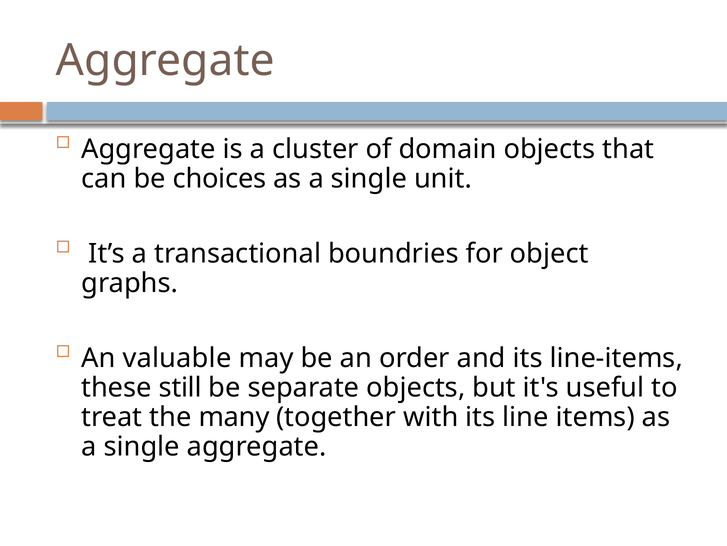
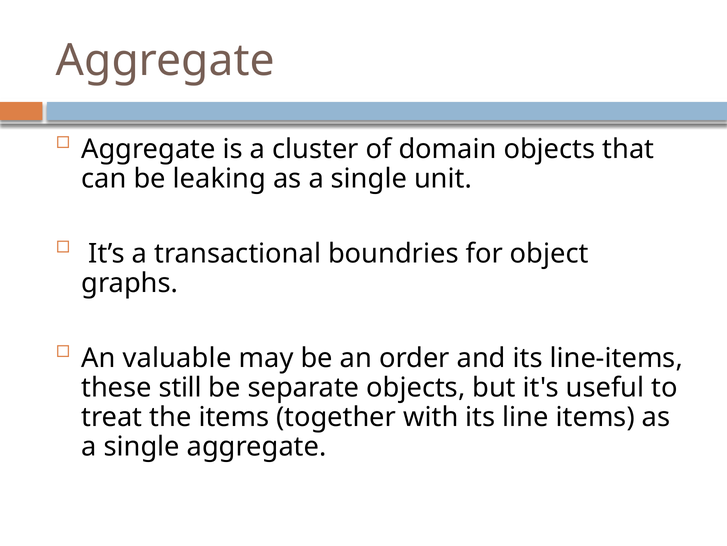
choices: choices -> leaking (219, 179)
the many: many -> items (234, 417)
